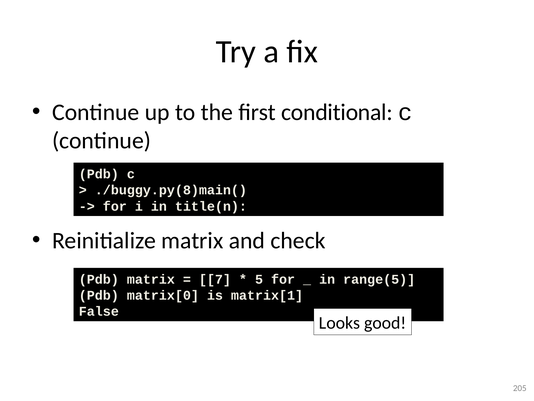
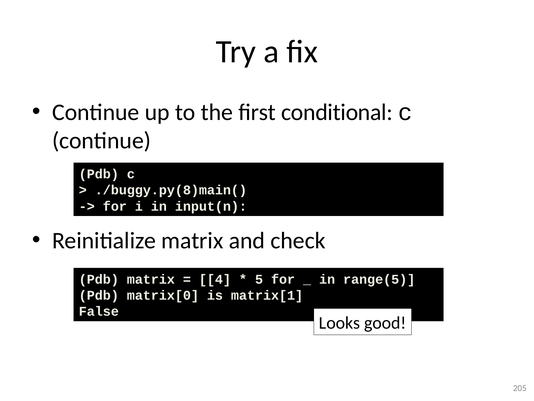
title(n: title(n -> input(n (211, 206)
7: 7 -> 4 (215, 279)
